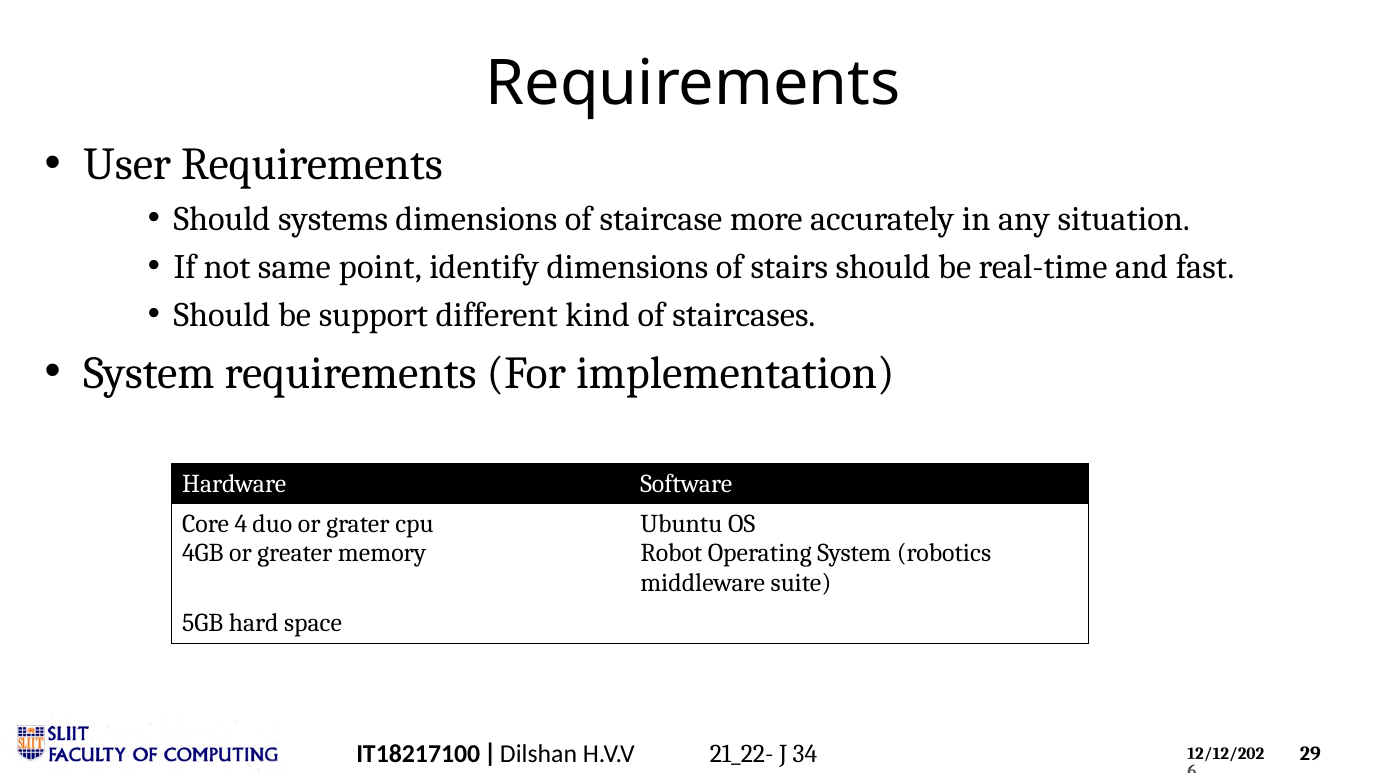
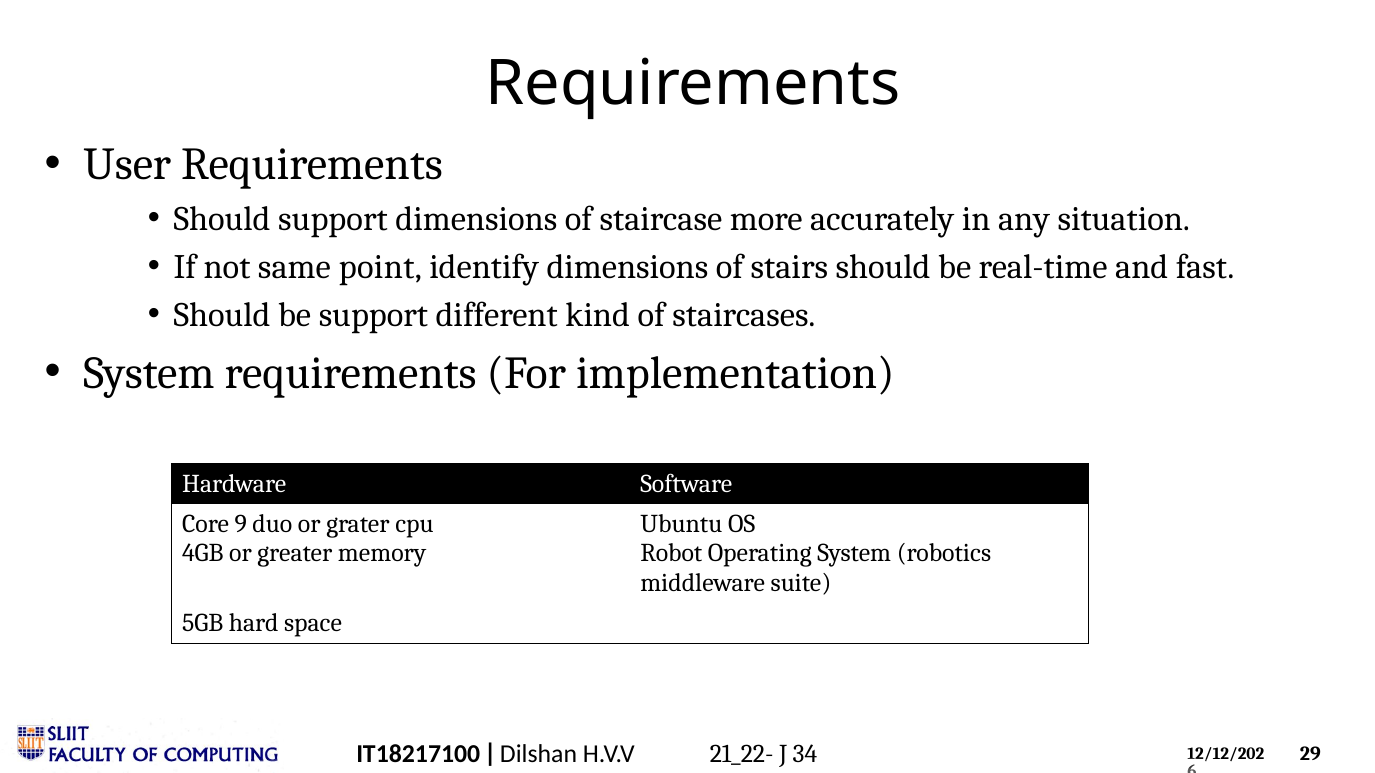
Should systems: systems -> support (333, 219)
4: 4 -> 9 (241, 524)
